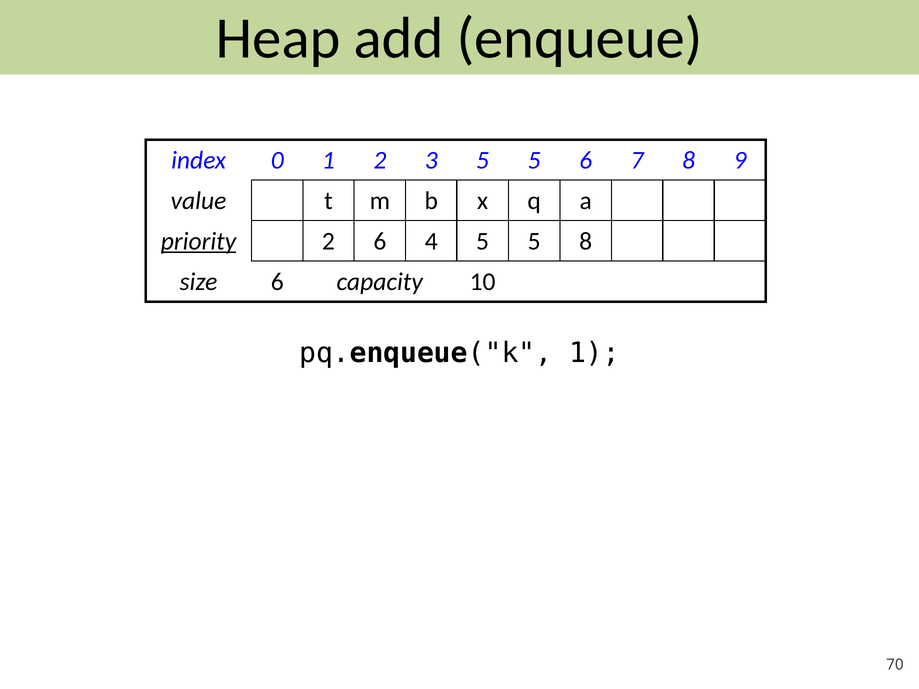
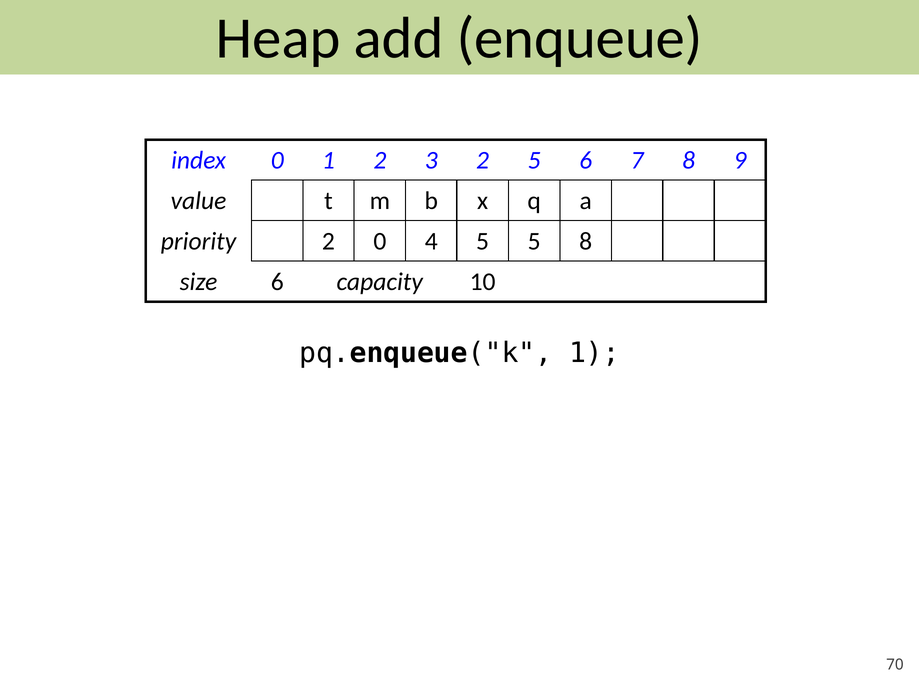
3 5: 5 -> 2 (483, 160)
priority underline: present -> none (199, 241)
2 6: 6 -> 0 (380, 241)
